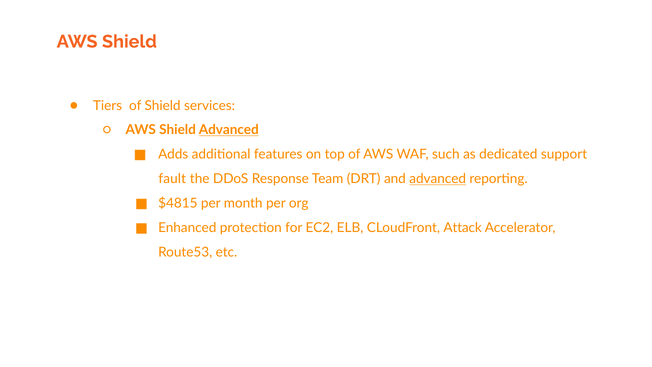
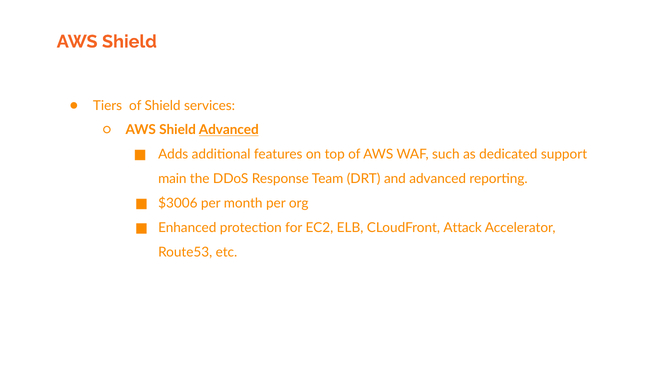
fault: fault -> main (172, 179)
advanced underline: present -> none (438, 179)
$4815: $4815 -> $3006 (178, 203)
